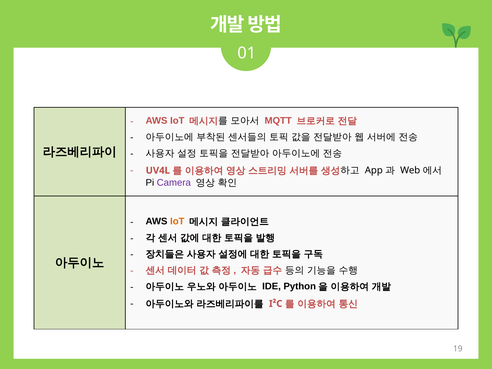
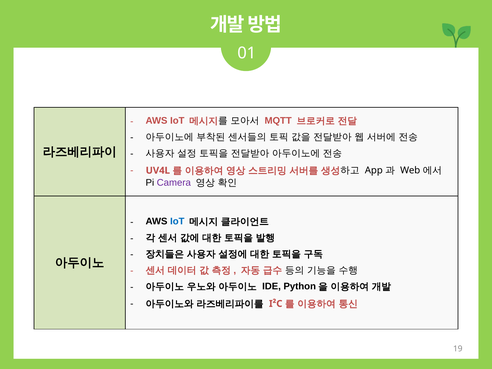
IoT colour: orange -> blue (177, 221)
